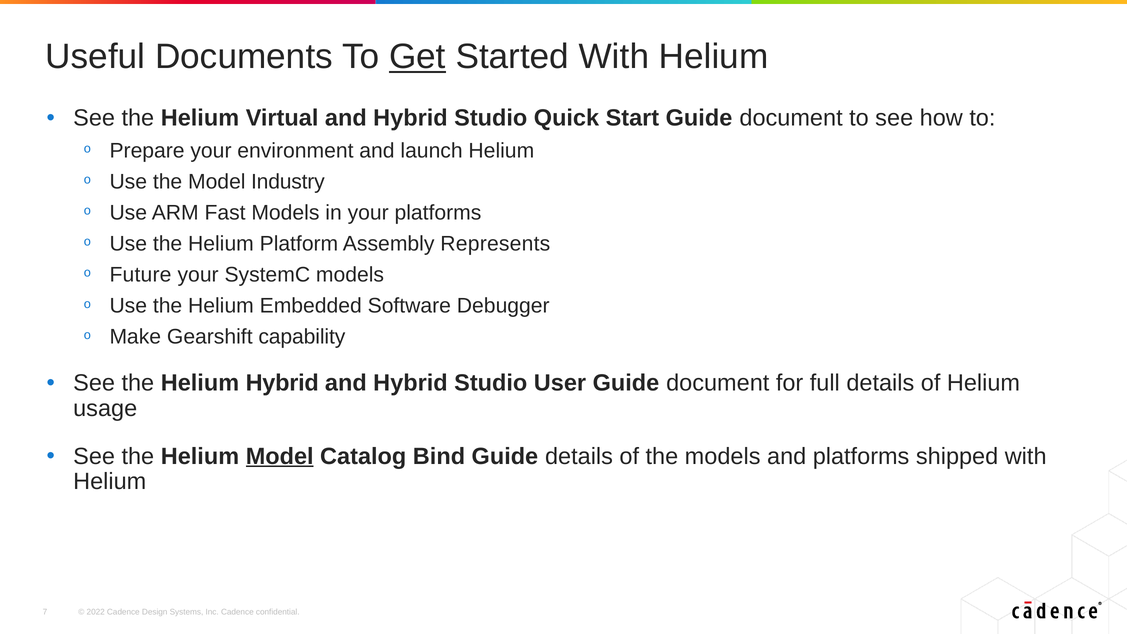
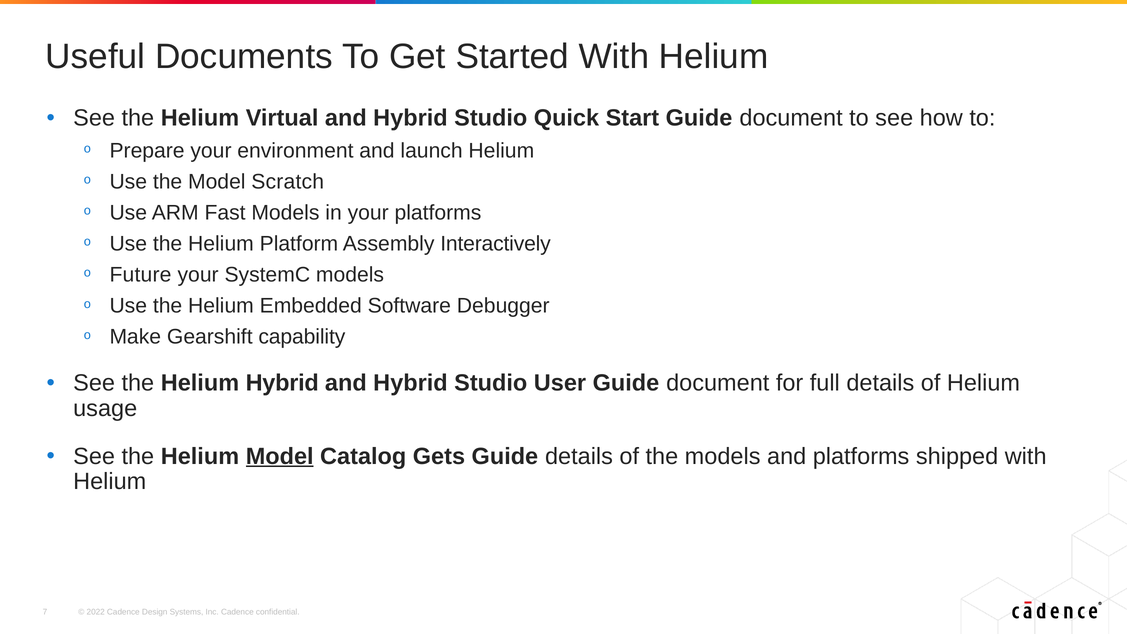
Get underline: present -> none (417, 57)
Industry: Industry -> Scratch (288, 182)
Represents: Represents -> Interactively (496, 244)
Bind: Bind -> Gets (439, 456)
